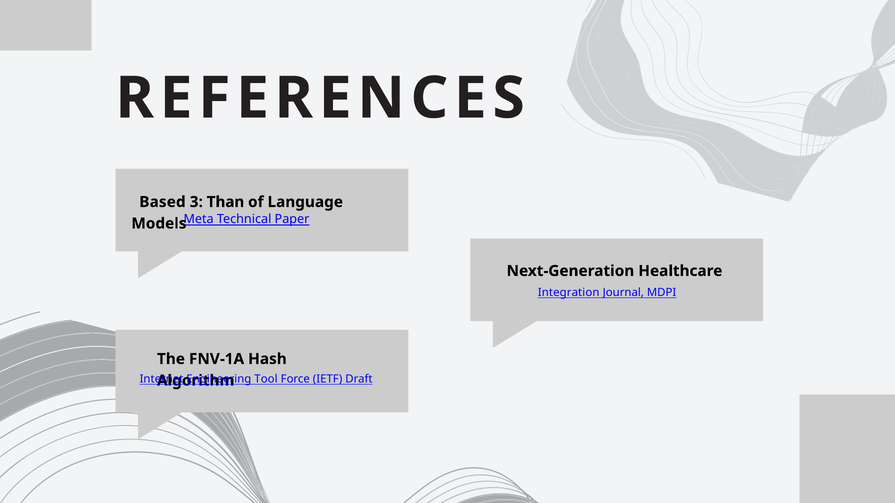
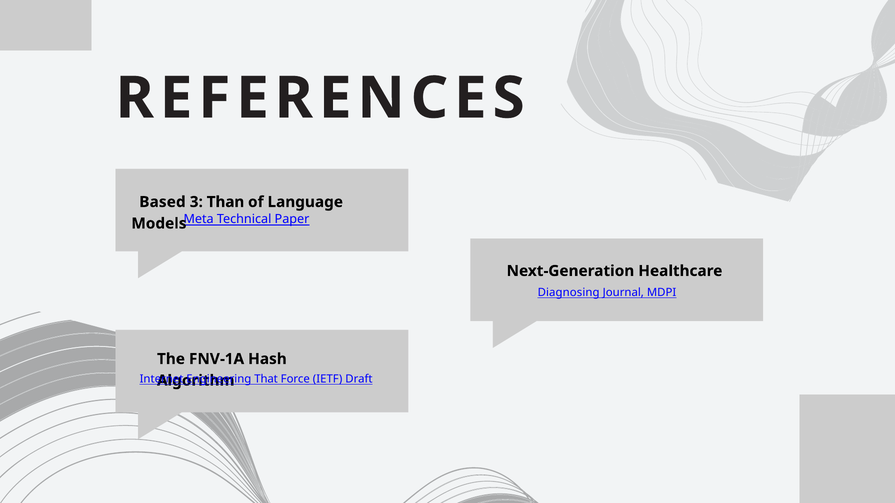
Integration: Integration -> Diagnosing (569, 293)
Tool: Tool -> That (266, 379)
